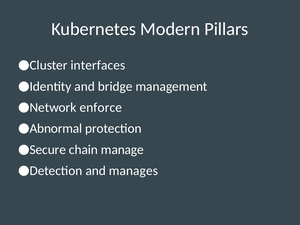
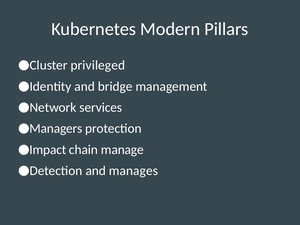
interfaces: interfaces -> privileged (98, 65)
enforce: enforce -> services (101, 108)
Abnormal: Abnormal -> Managers (56, 129)
Secure: Secure -> Impact (48, 150)
